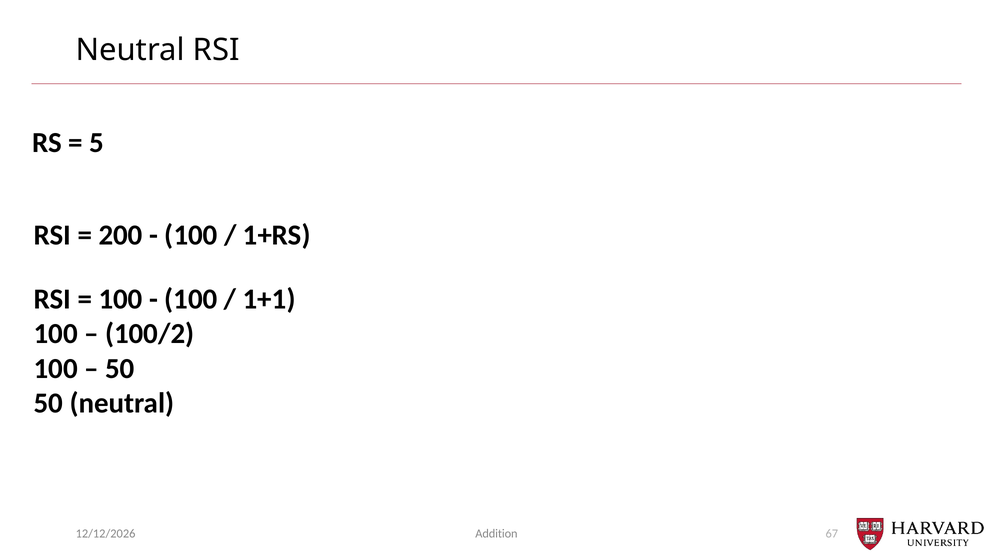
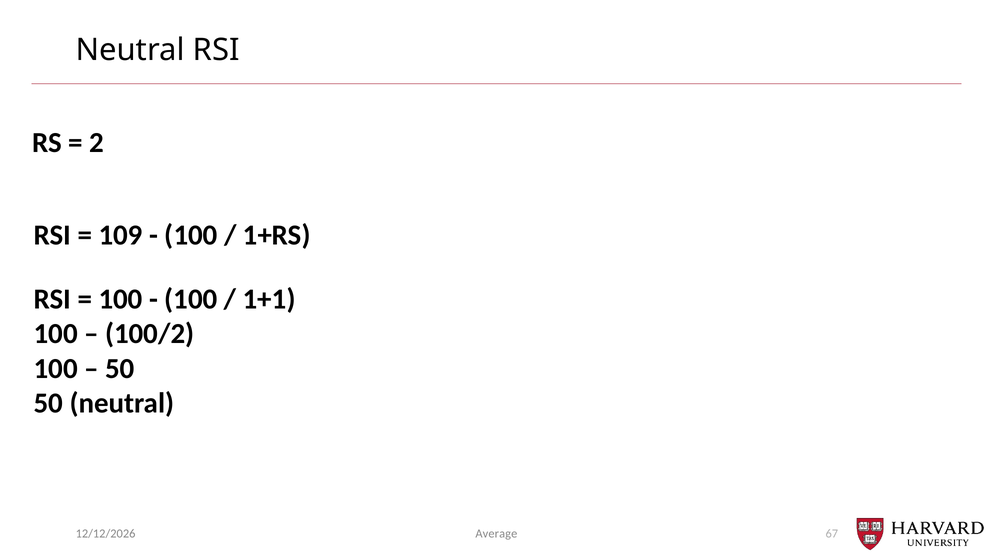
5: 5 -> 2 (97, 143)
200: 200 -> 109 (121, 235)
Addition: Addition -> Average (496, 533)
